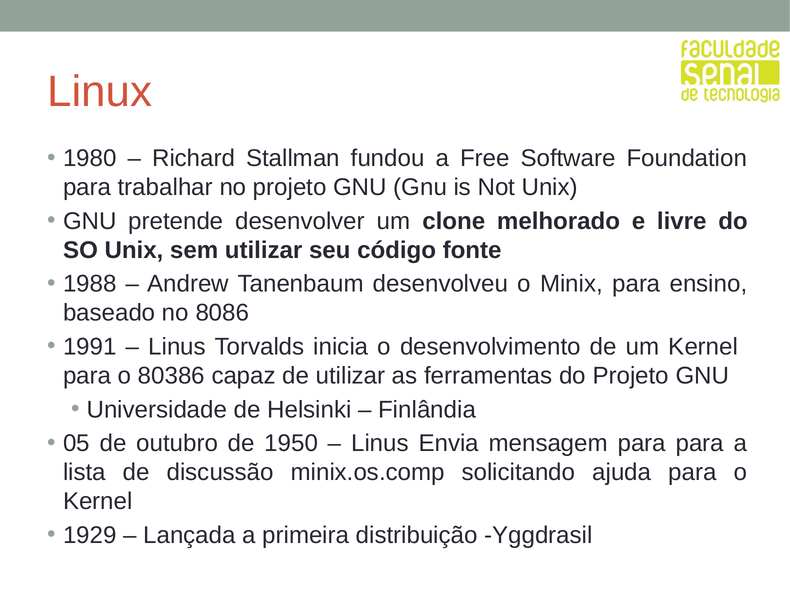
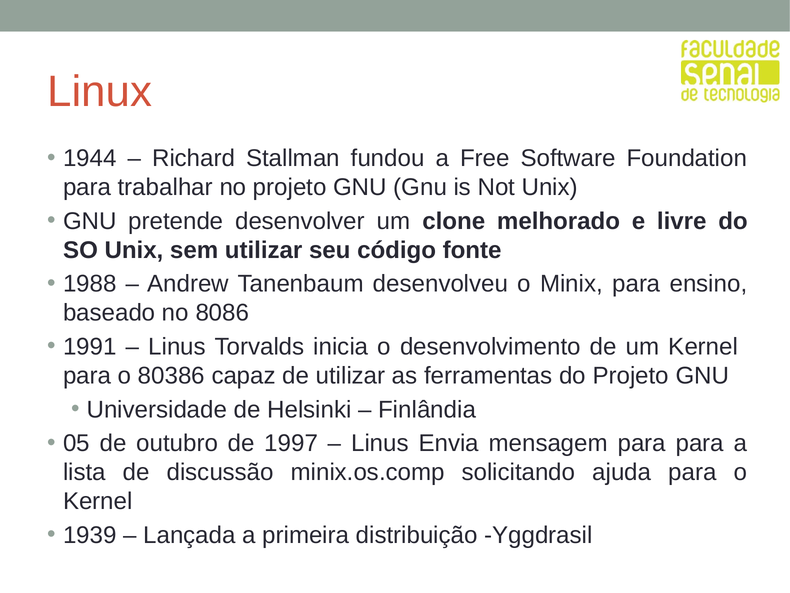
1980: 1980 -> 1944 (90, 158)
1950: 1950 -> 1997 (291, 443)
1929: 1929 -> 1939 (90, 535)
